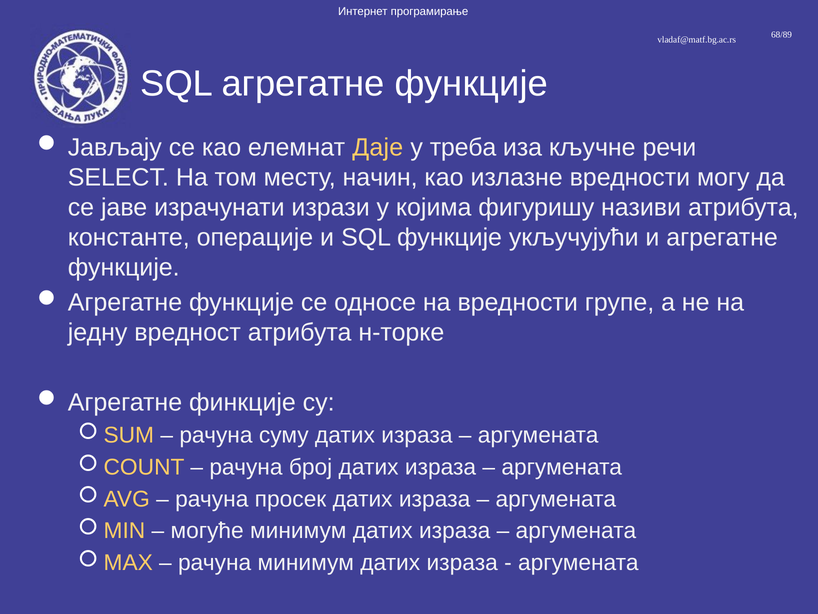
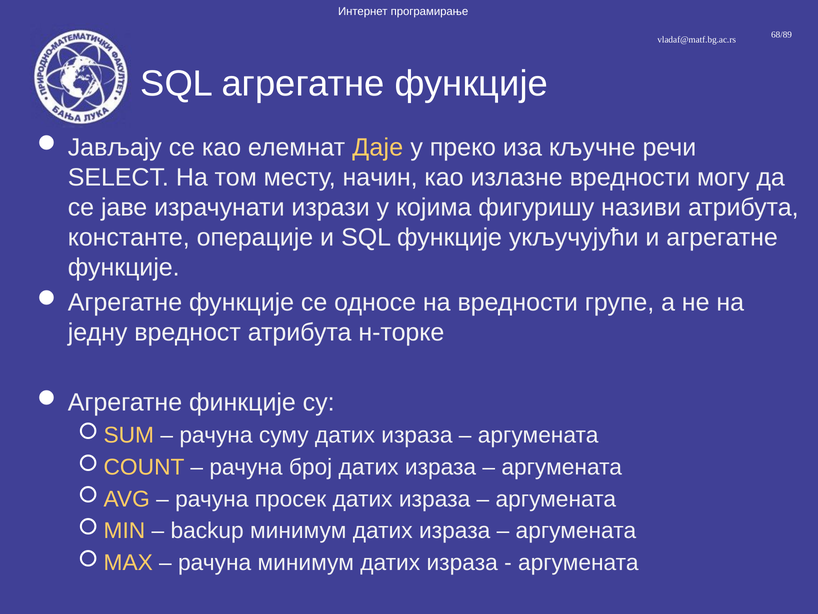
треба: треба -> преко (463, 147)
могуће: могуће -> backup (207, 531)
